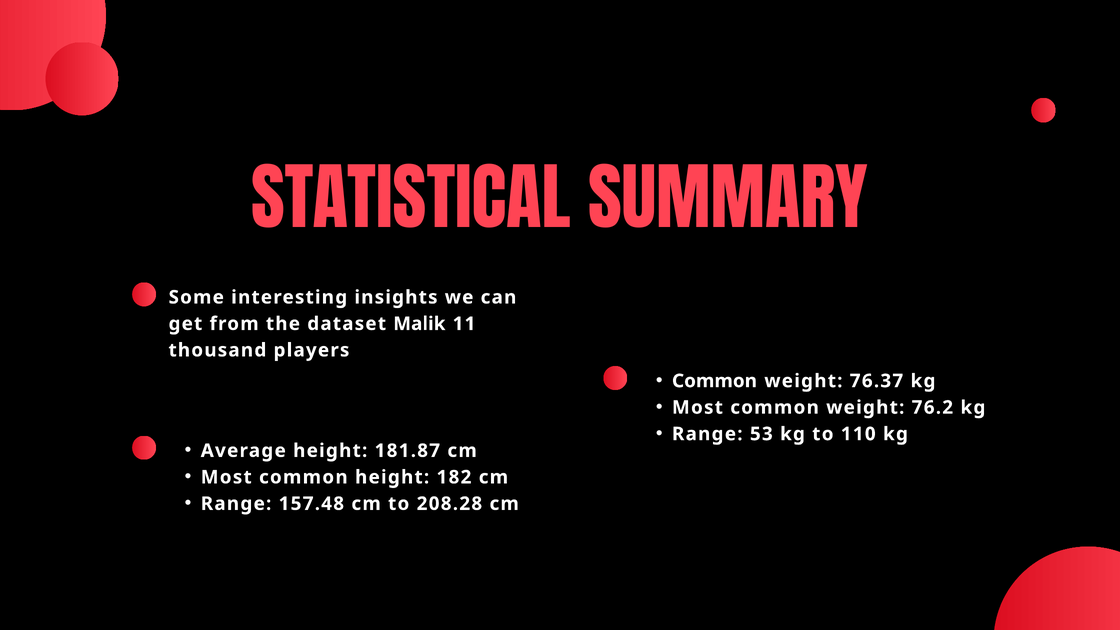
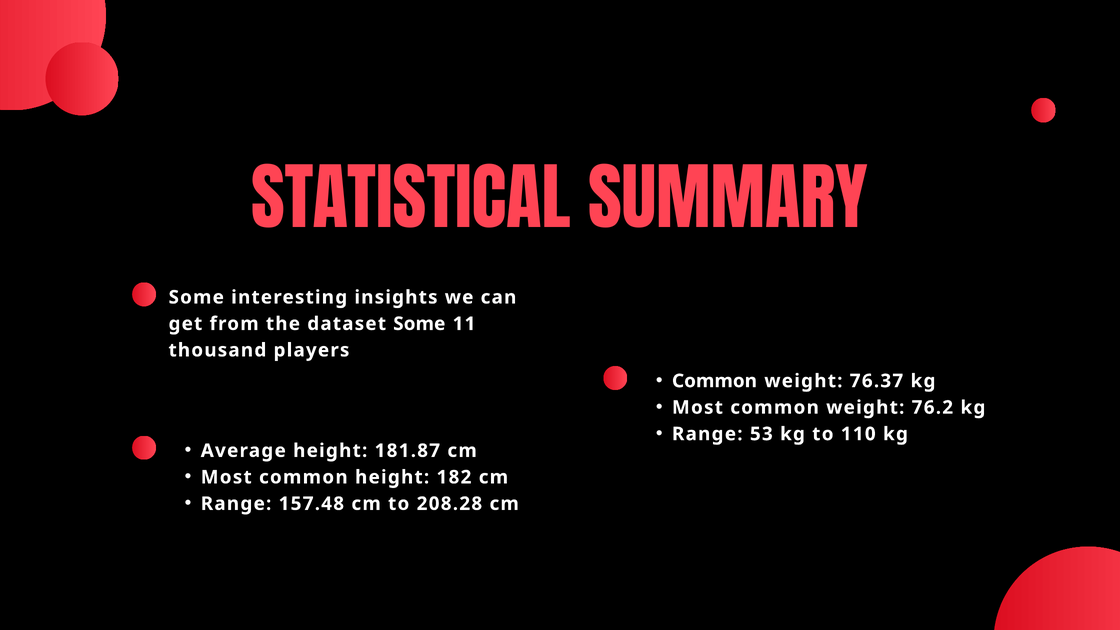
dataset Malik: Malik -> Some (419, 324)
